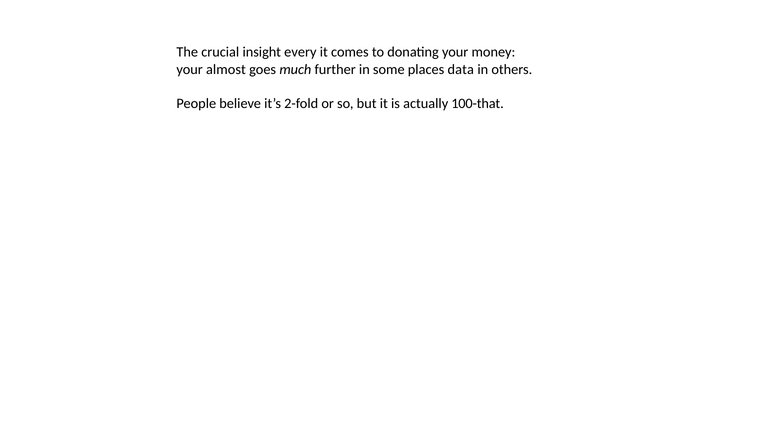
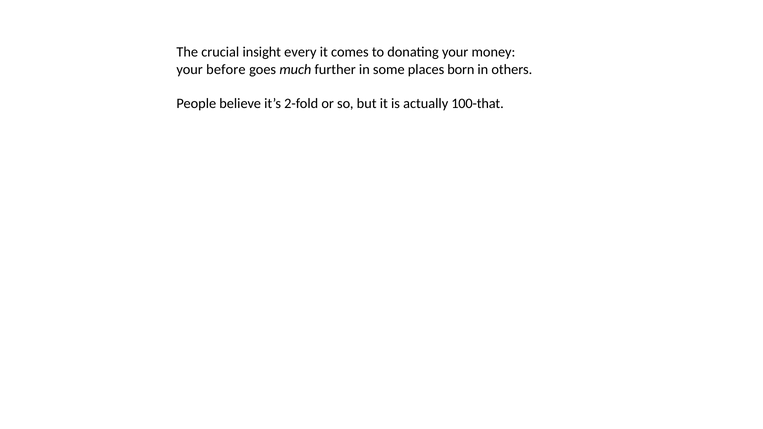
almost: almost -> before (226, 69)
data: data -> born (461, 69)
